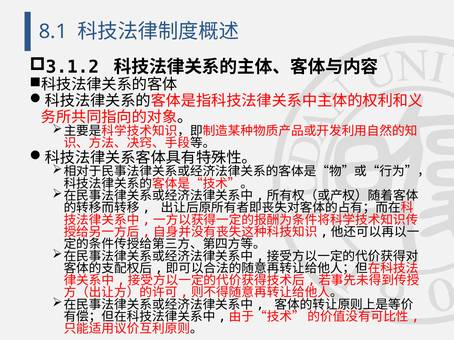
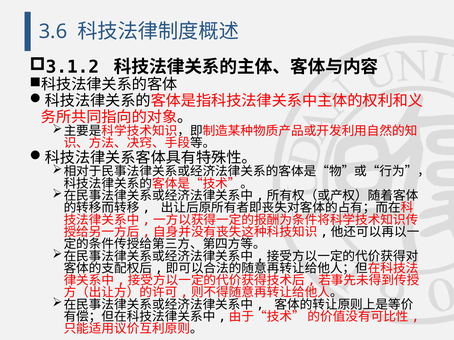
8.1: 8.1 -> 3.6 (53, 31)
